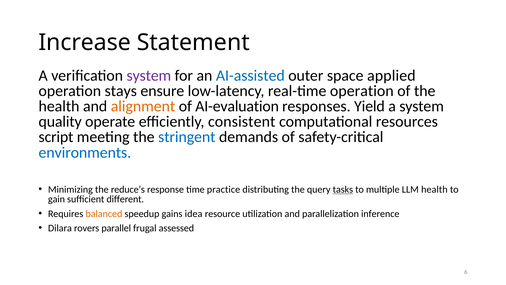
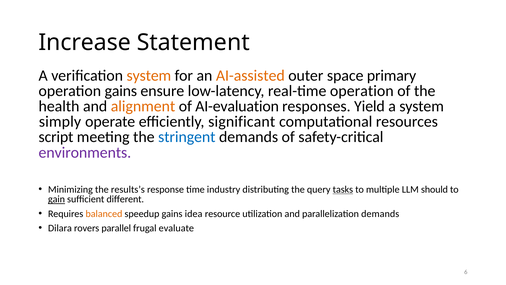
system colour: purple -> orange (149, 75)
AI-assisted colour: blue -> orange (250, 75)
applied: applied -> primary (392, 75)
operation stays: stays -> gains (121, 91)
quality: quality -> simply (60, 122)
consistent: consistent -> significant (242, 122)
environments colour: blue -> purple (85, 152)
reduce’s: reduce’s -> results’s (128, 189)
practice: practice -> industry (224, 189)
LLM health: health -> should (434, 189)
gain underline: none -> present (57, 199)
parallelization inference: inference -> demands (380, 213)
assessed: assessed -> evaluate (176, 228)
